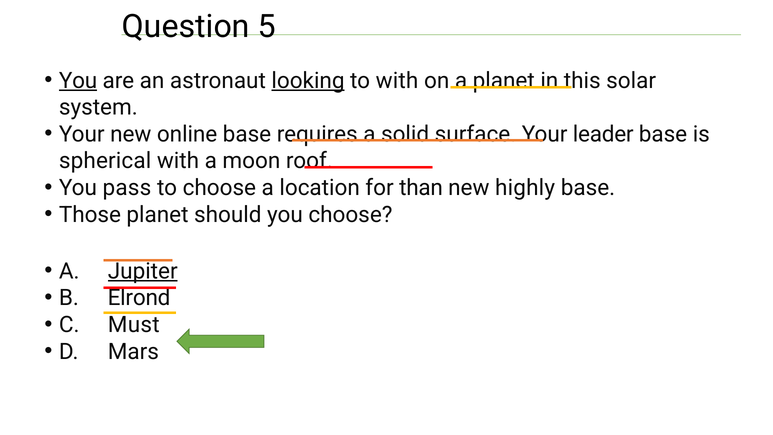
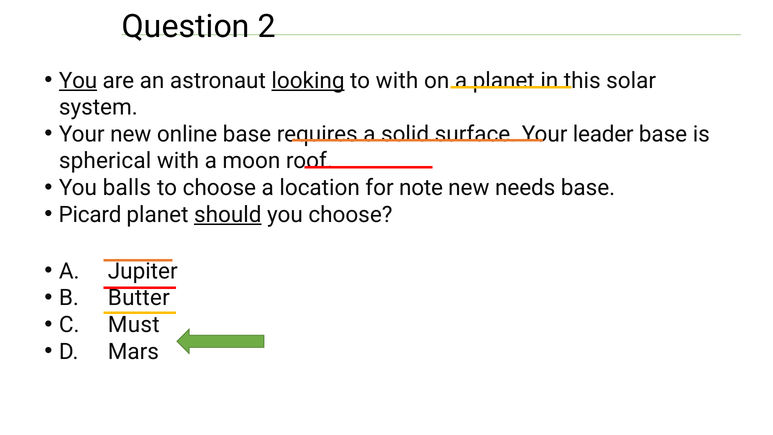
5: 5 -> 2 (267, 26)
pass: pass -> balls (127, 188)
than: than -> note (421, 188)
highly: highly -> needs (525, 188)
Those: Those -> Picard (90, 215)
should underline: none -> present (228, 215)
Jupiter underline: present -> none (143, 271)
Elrond: Elrond -> Butter (139, 298)
